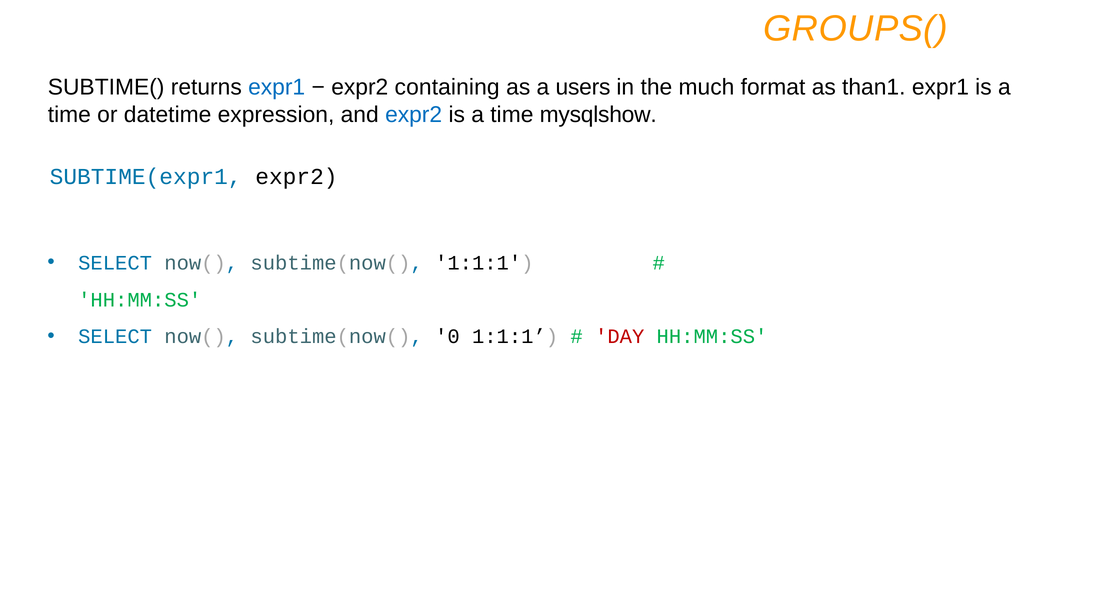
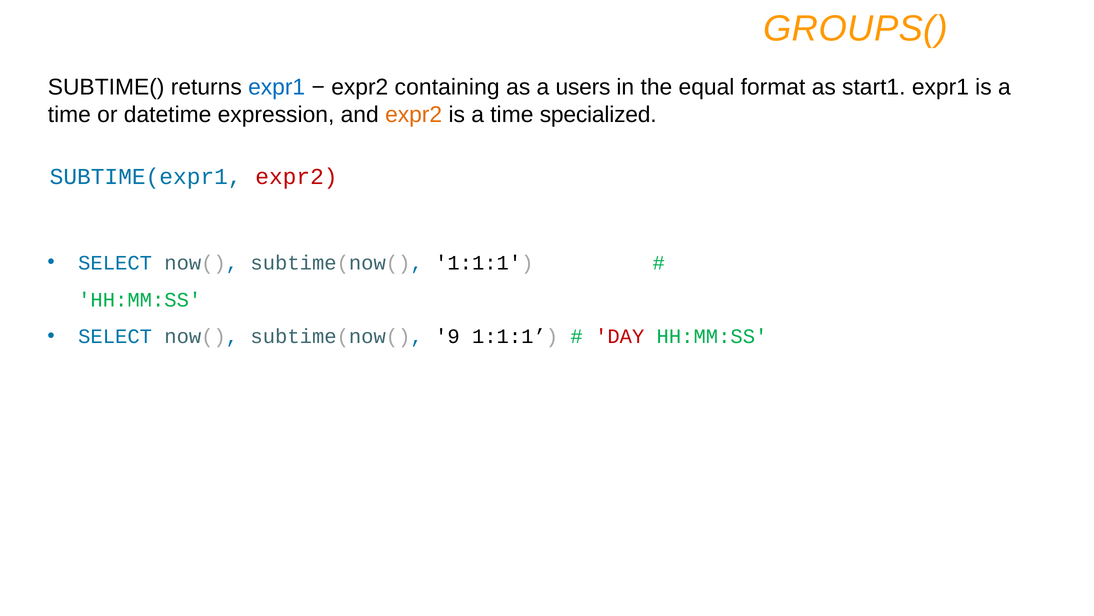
much: much -> equal (706, 87)
than1: than1 -> start1 (874, 87)
expr2 colour: blue -> orange (414, 115)
mysqlshow: mysqlshow -> specialized (598, 115)
expr2 colour: black -> red (296, 177)
0: 0 -> 9 (447, 336)
